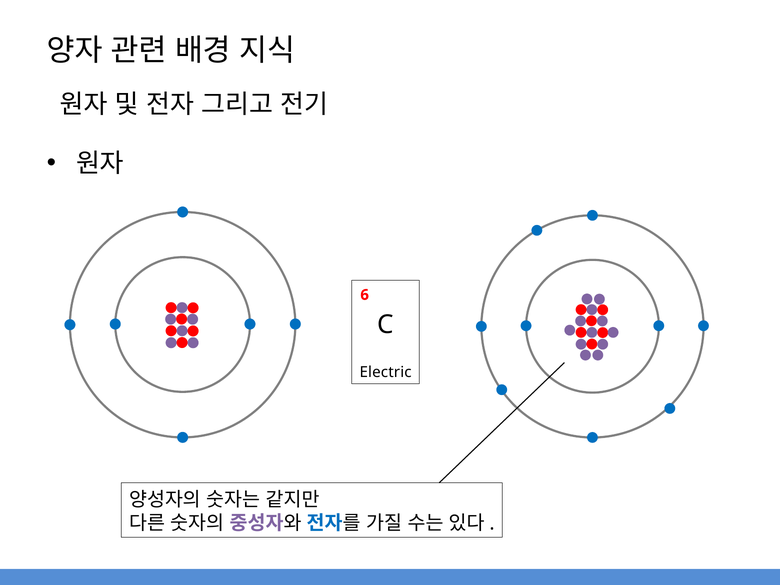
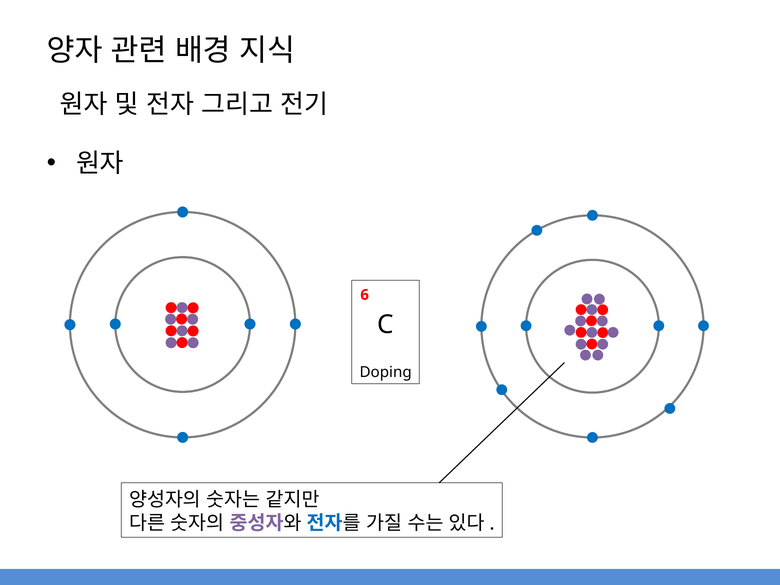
Electric: Electric -> Doping (386, 372)
